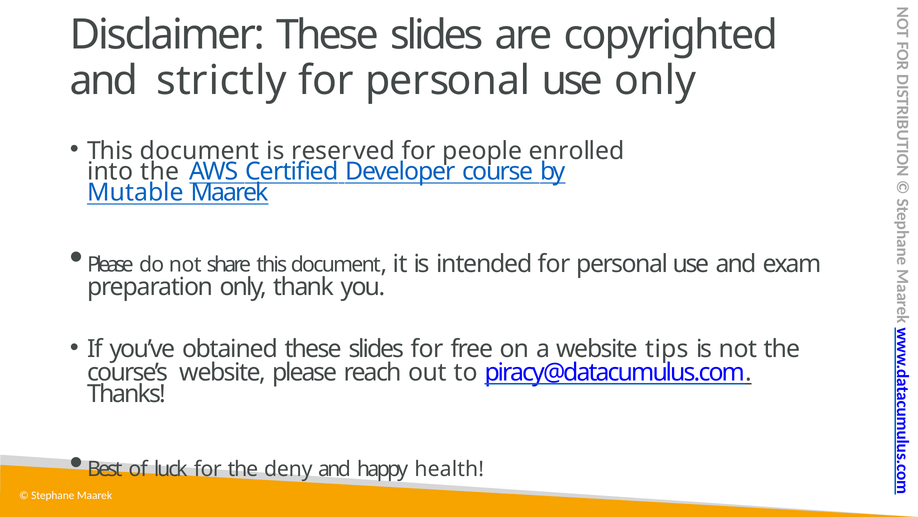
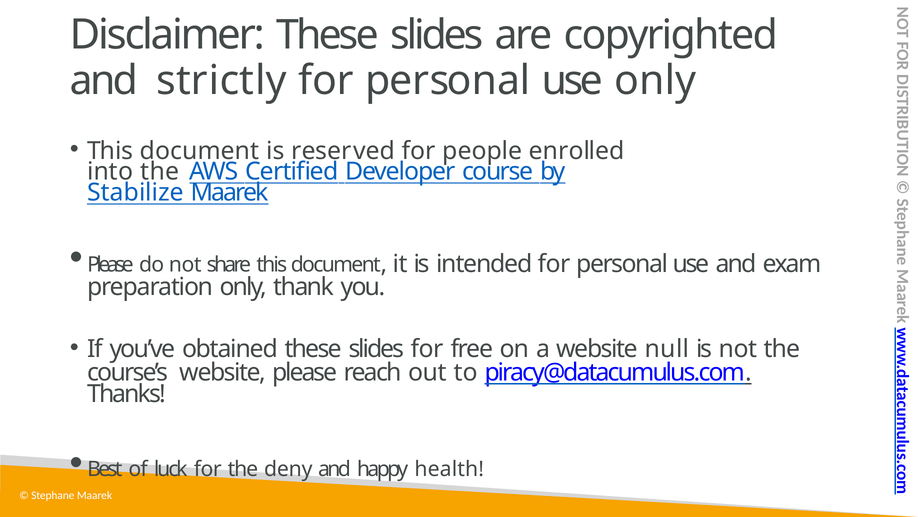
Mutable: Mutable -> Stabilize (136, 192)
tips: tips -> null (667, 349)
